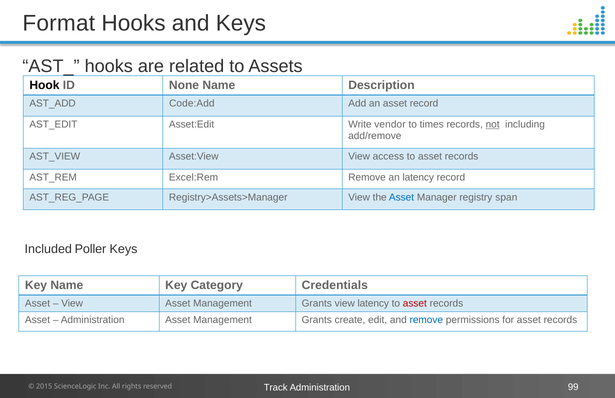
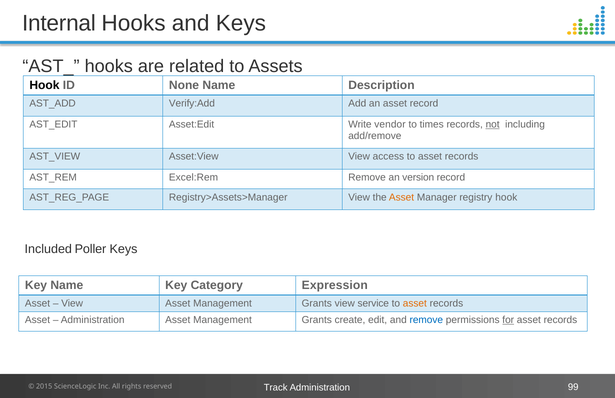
Format: Format -> Internal (59, 23)
Code:Add: Code:Add -> Verify:Add (192, 103)
an latency: latency -> version (418, 178)
Asset colour: blue -> orange (402, 197)
registry span: span -> hook (506, 197)
Credentials: Credentials -> Expression (335, 285)
view latency: latency -> service (373, 303)
asset colour: red -> orange (415, 303)
for underline: none -> present (508, 320)
